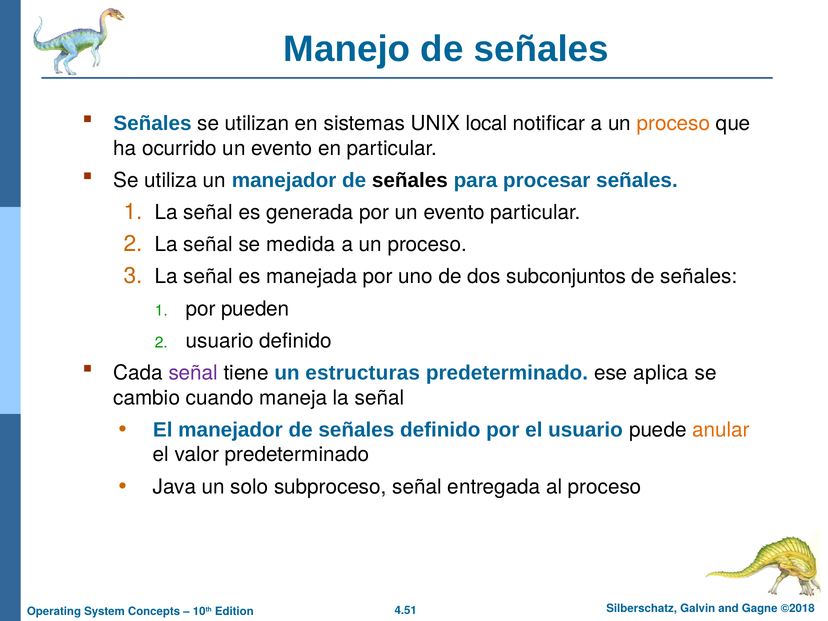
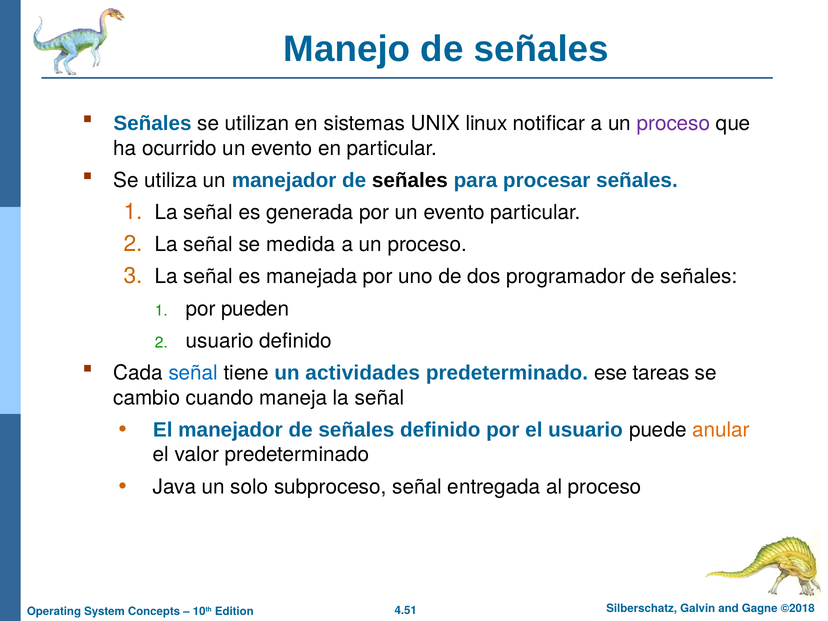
local: local -> linux (487, 123)
proceso colour: orange -> purple (673, 123)
subconjuntos: subconjuntos -> programador (566, 277)
señal colour: purple -> blue (193, 373)
estructuras: estructuras -> actividades (363, 373)
aplica: aplica -> tareas (661, 373)
